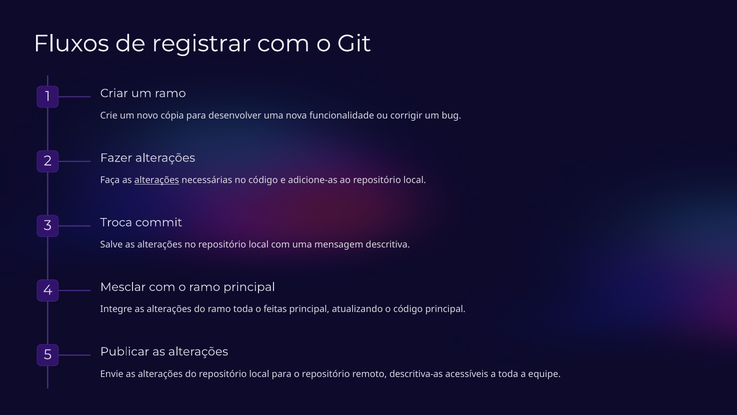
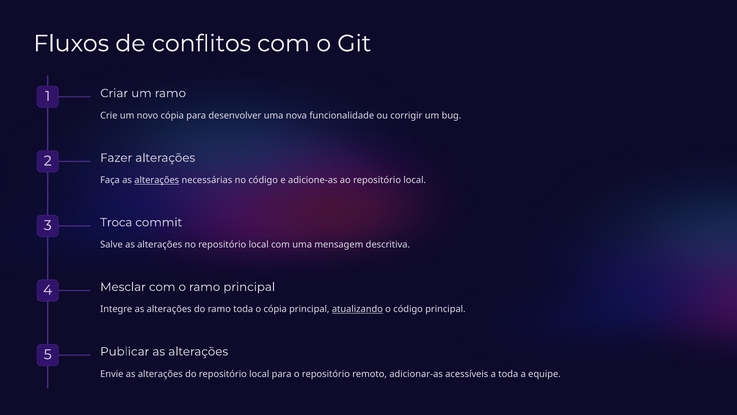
registrar: registrar -> conflitos (201, 43)
o feitas: feitas -> cópia (275, 309)
atualizando underline: none -> present (357, 309)
descritiva-as: descritiva-as -> adicionar-as (416, 374)
